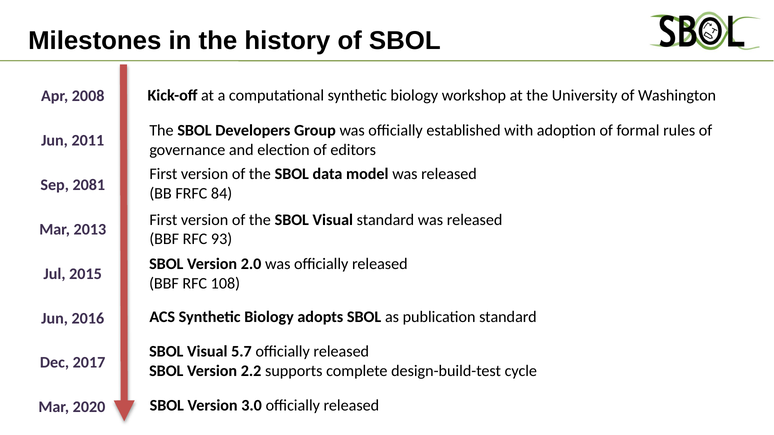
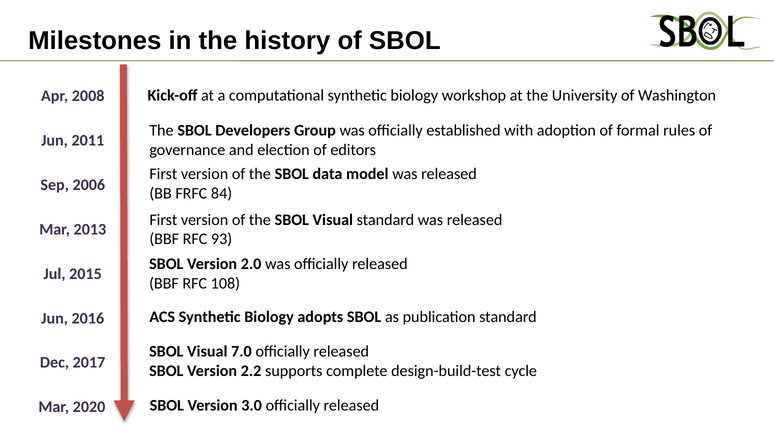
2081: 2081 -> 2006 (89, 185)
5.7: 5.7 -> 7.0 (241, 352)
